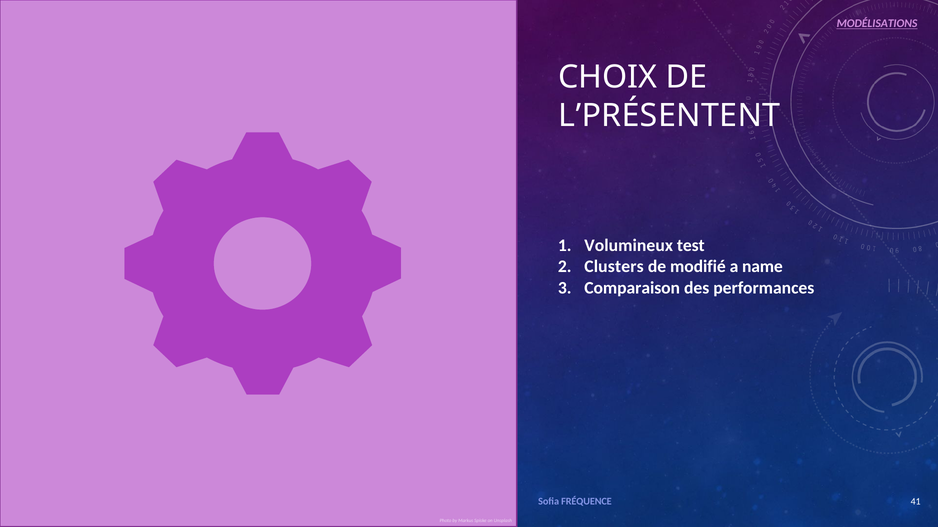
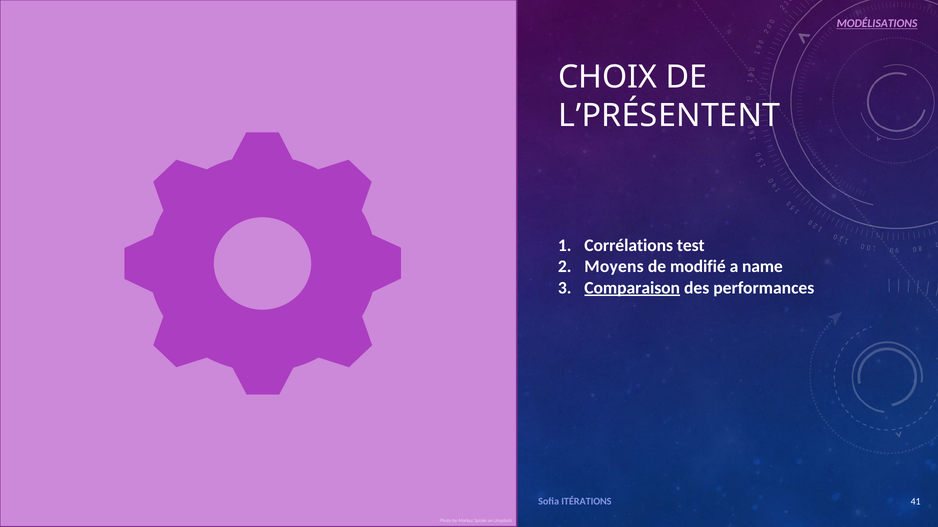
Volumineux: Volumineux -> Corrélations (629, 246)
Clusters: Clusters -> Moyens (614, 267)
Comparaison underline: none -> present (632, 288)
FRÉQUENCE: FRÉQUENCE -> ITÉRATIONS (586, 502)
